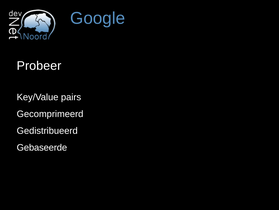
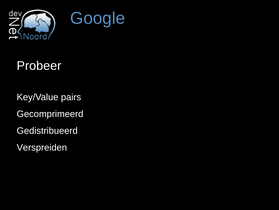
Gebaseerde: Gebaseerde -> Verspreiden (42, 147)
